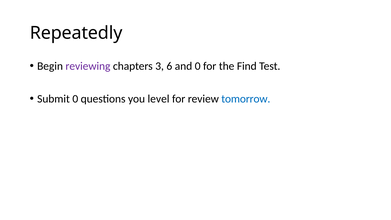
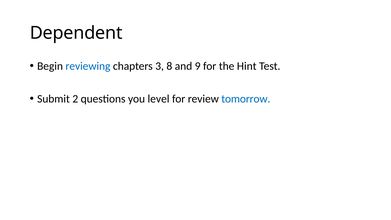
Repeatedly: Repeatedly -> Dependent (76, 33)
reviewing colour: purple -> blue (88, 66)
6: 6 -> 8 (169, 66)
and 0: 0 -> 9 (198, 66)
Find: Find -> Hint (247, 66)
Submit 0: 0 -> 2 (75, 99)
